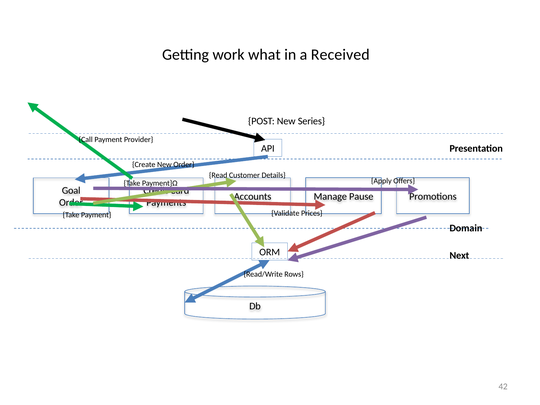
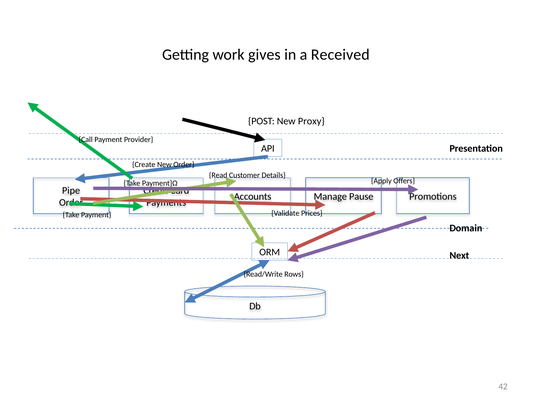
what: what -> gives (264, 55)
Series: Series -> Proxy (311, 121)
Goal: Goal -> Pipe (71, 190)
